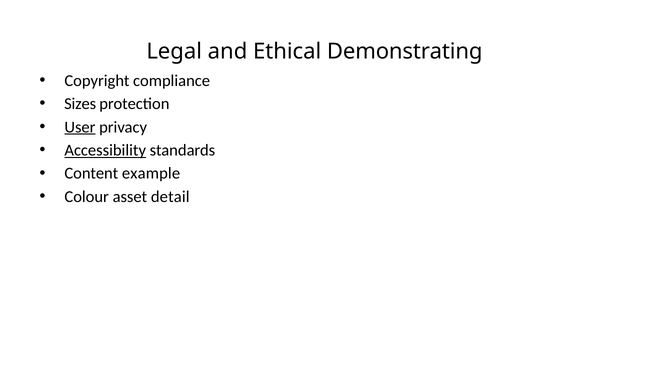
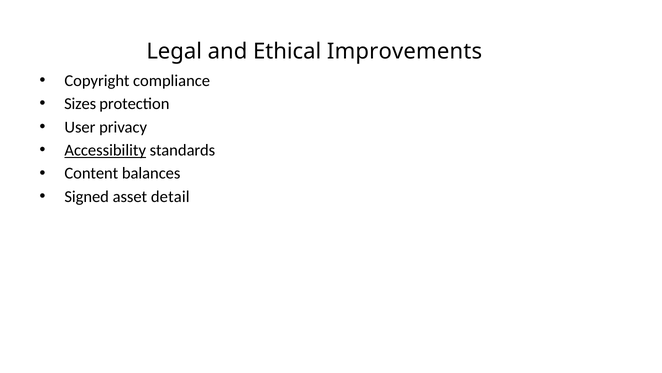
Demonstrating: Demonstrating -> Improvements (405, 51)
User underline: present -> none (80, 127)
example: example -> balances (151, 173)
Colour: Colour -> Signed (87, 196)
